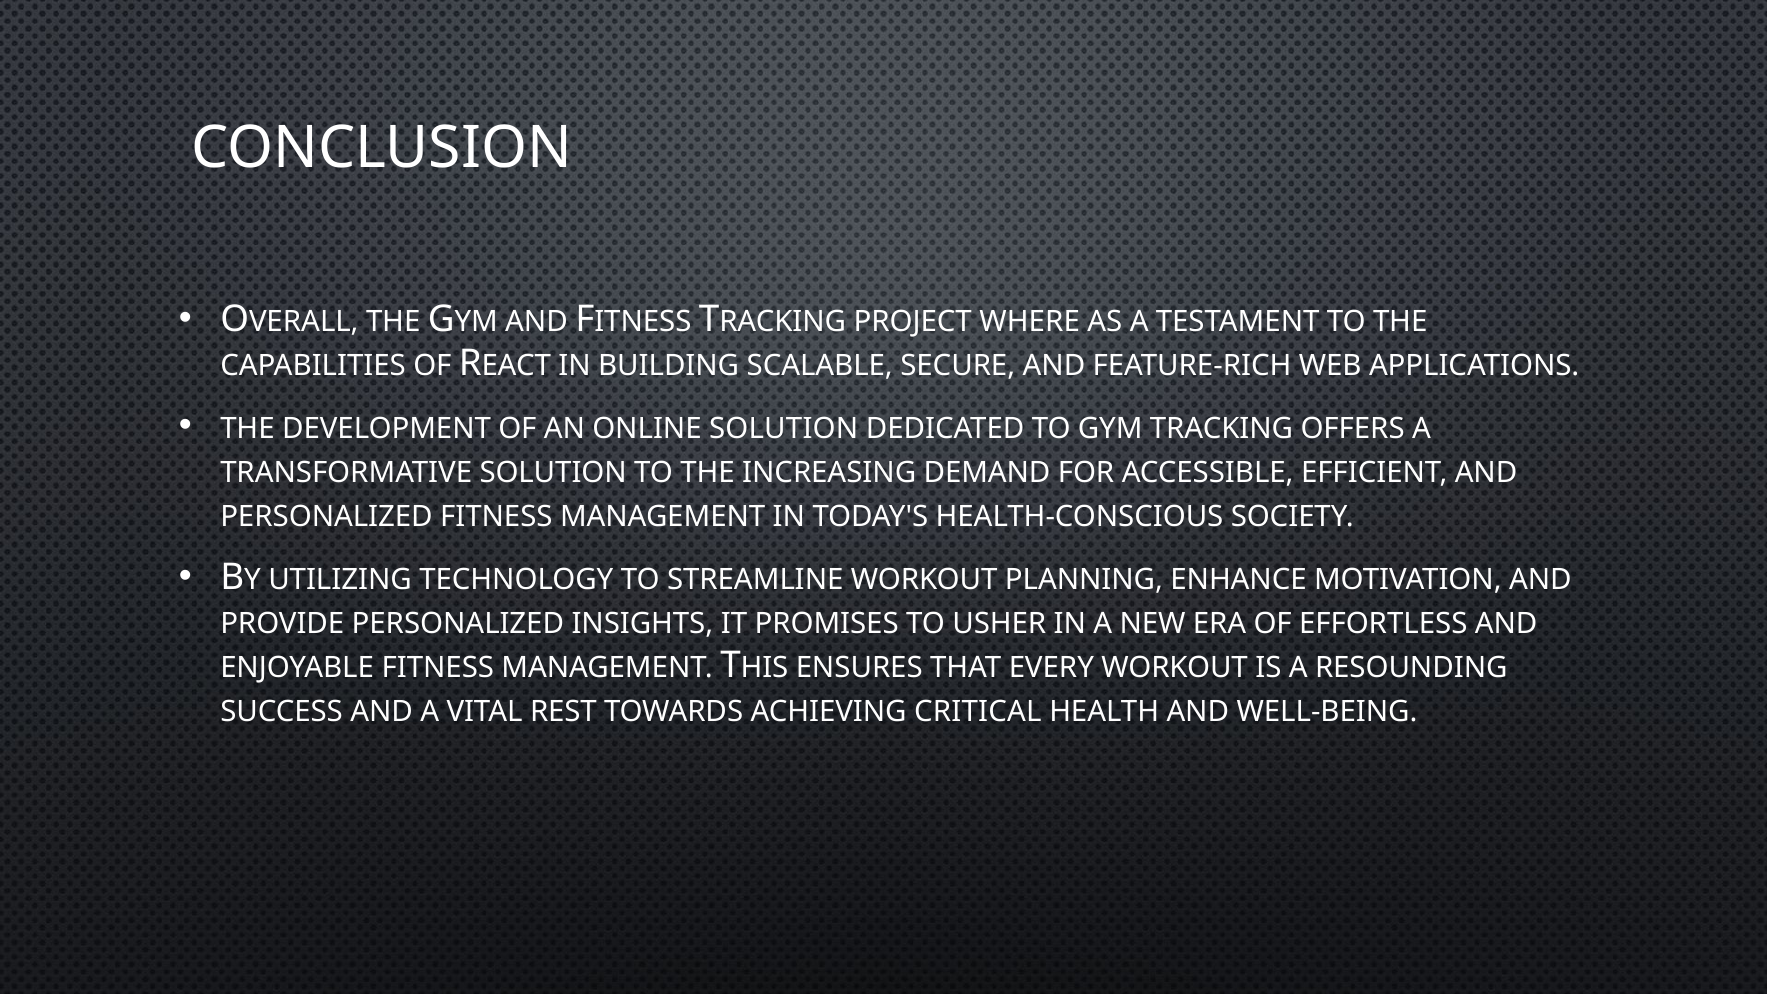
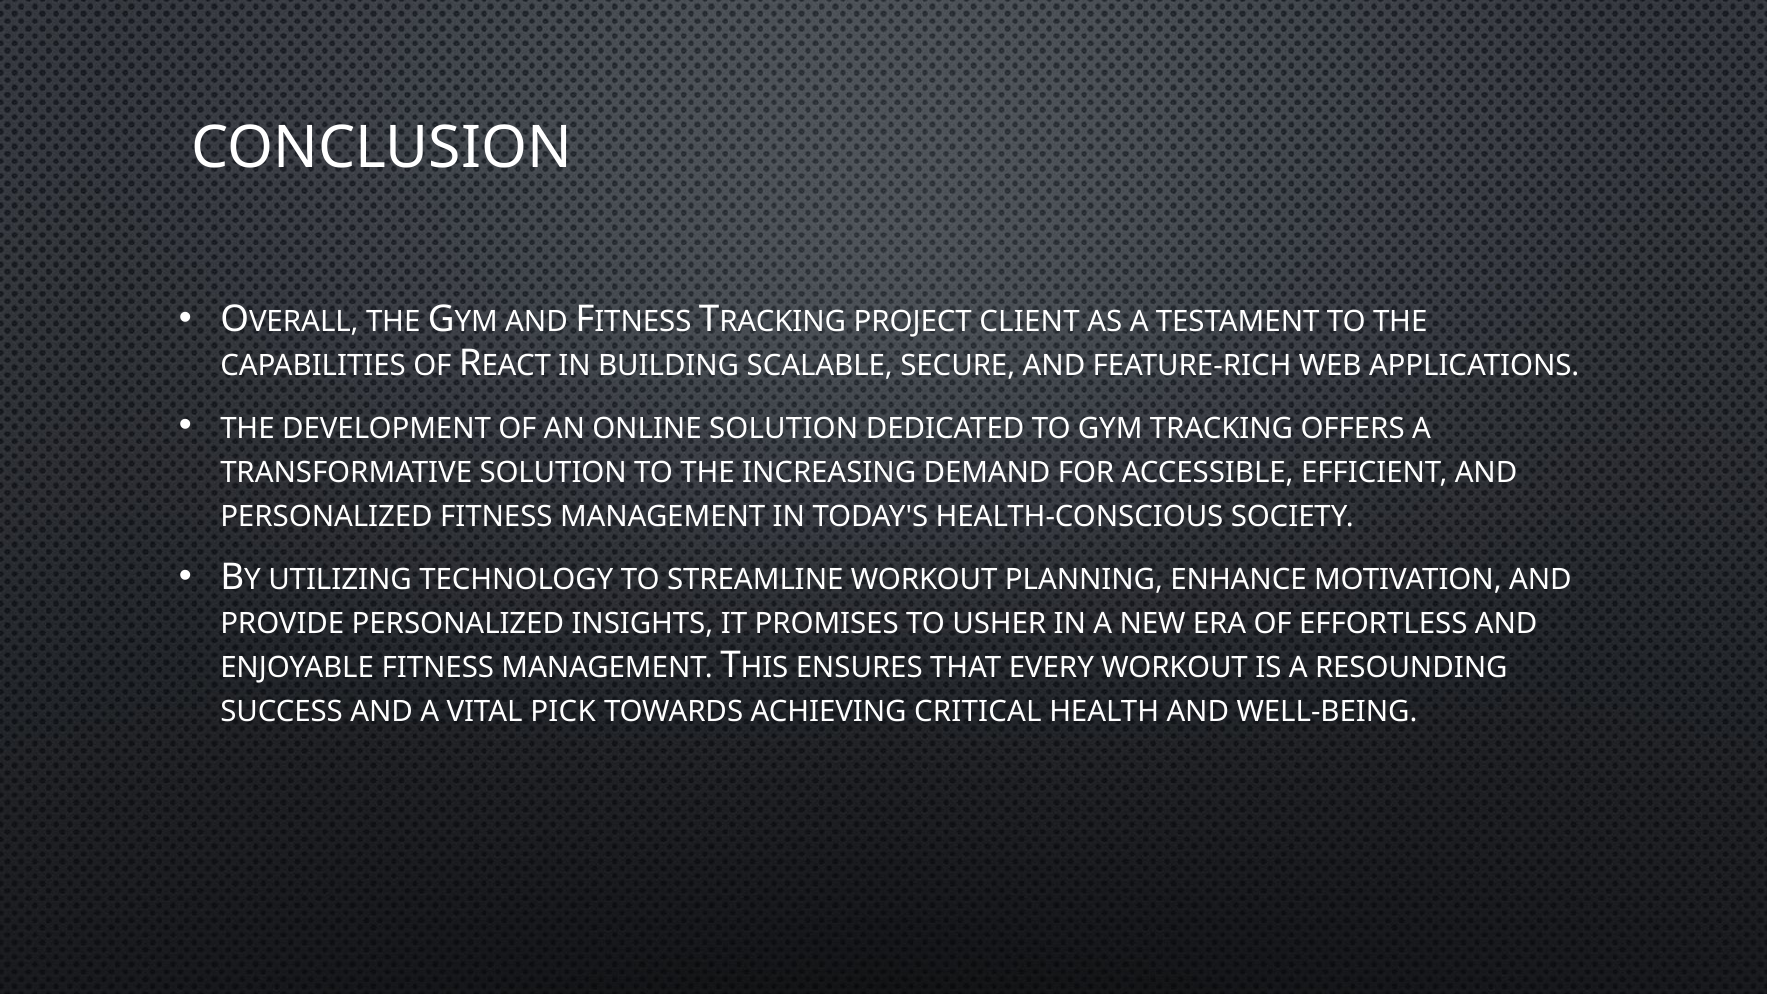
WHERE: WHERE -> CLIENT (1030, 322)
REST: REST -> PICK (563, 712)
